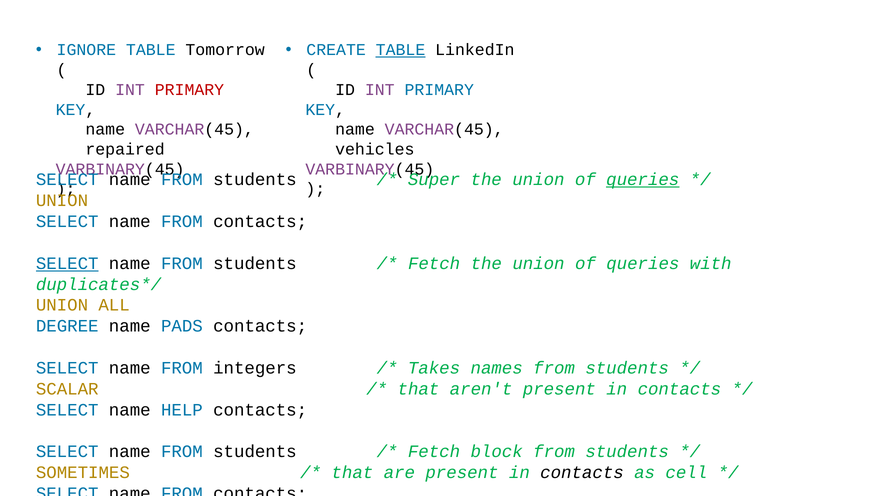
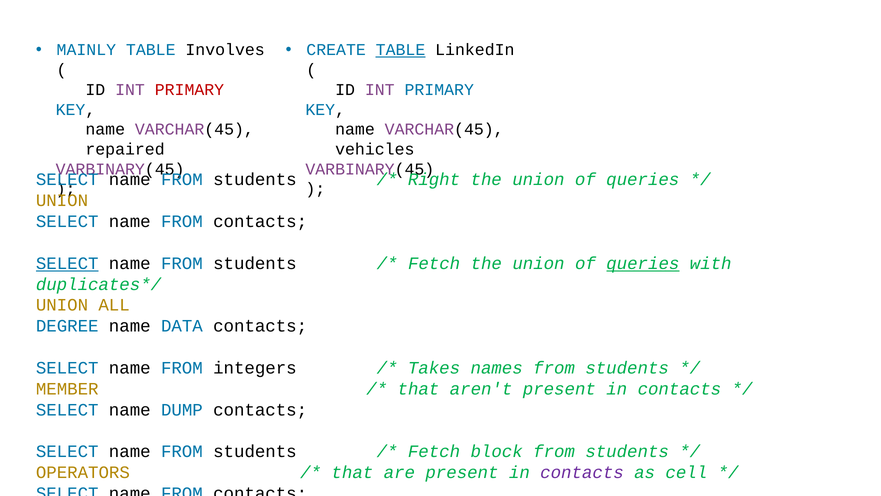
IGNORE: IGNORE -> MAINLY (86, 50)
Tomorrow: Tomorrow -> Involves (225, 50)
Super: Super -> Right (434, 179)
queries underline: present -> none (643, 179)
queries underline: none -> present (643, 263)
PADS: PADS -> DATA (182, 326)
SCALAR: SCALAR -> MEMBER (67, 389)
HELP: HELP -> DUMP (182, 410)
SOMETIMES: SOMETIMES -> OPERATORS (83, 472)
contacts colour: black -> purple (582, 472)
